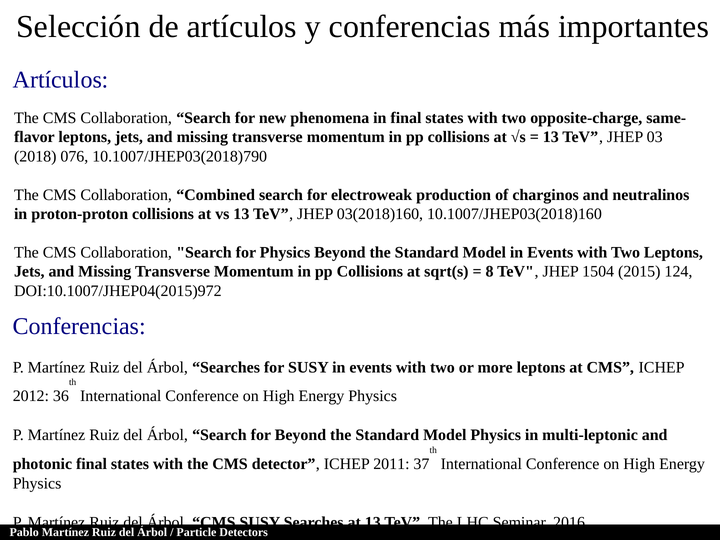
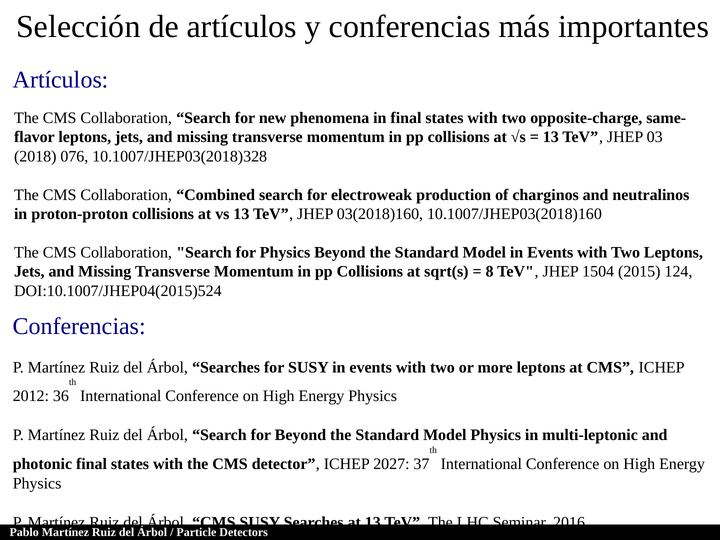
10.1007/JHEP03(2018)790: 10.1007/JHEP03(2018)790 -> 10.1007/JHEP03(2018)328 (180, 156)
DOI:10.1007/JHEP04(2015)972: DOI:10.1007/JHEP04(2015)972 -> DOI:10.1007/JHEP04(2015)524 (118, 291)
2011: 2011 -> 2027 (391, 464)
